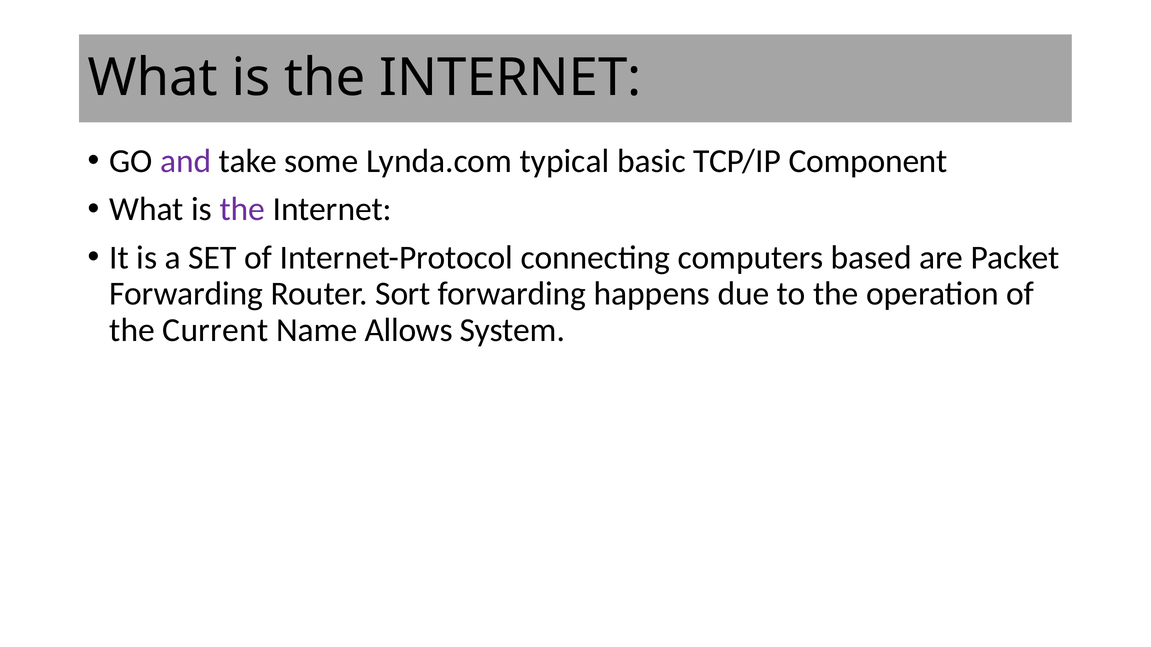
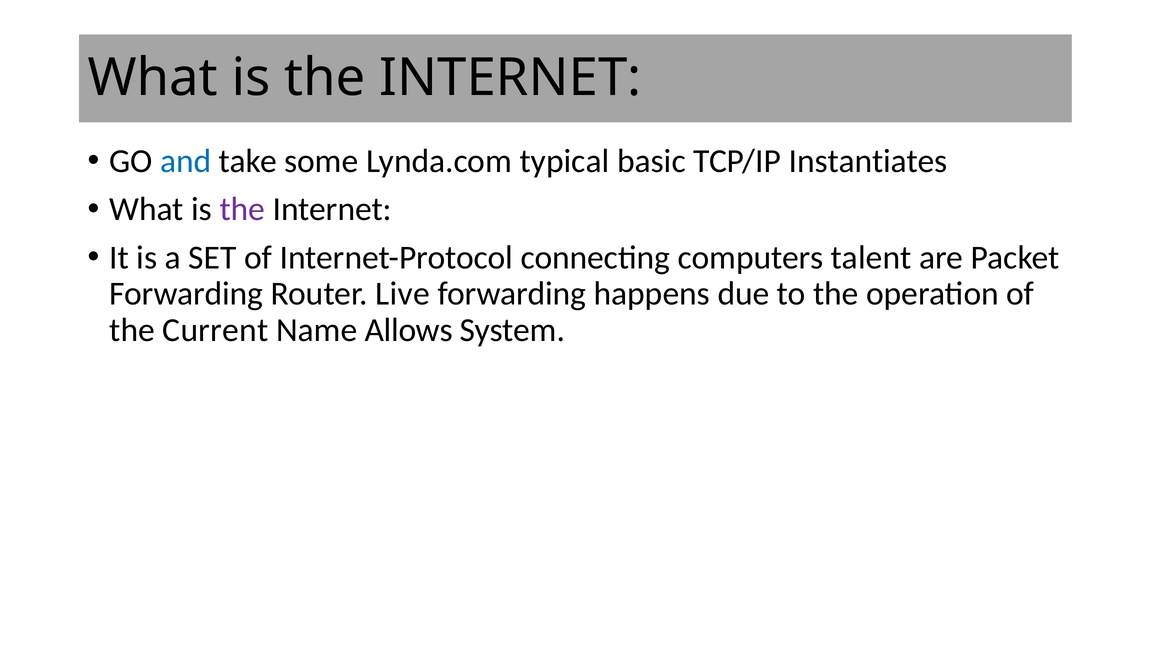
and colour: purple -> blue (186, 161)
Component: Component -> Instantiates (868, 161)
based: based -> talent (871, 258)
Sort: Sort -> Live (403, 294)
